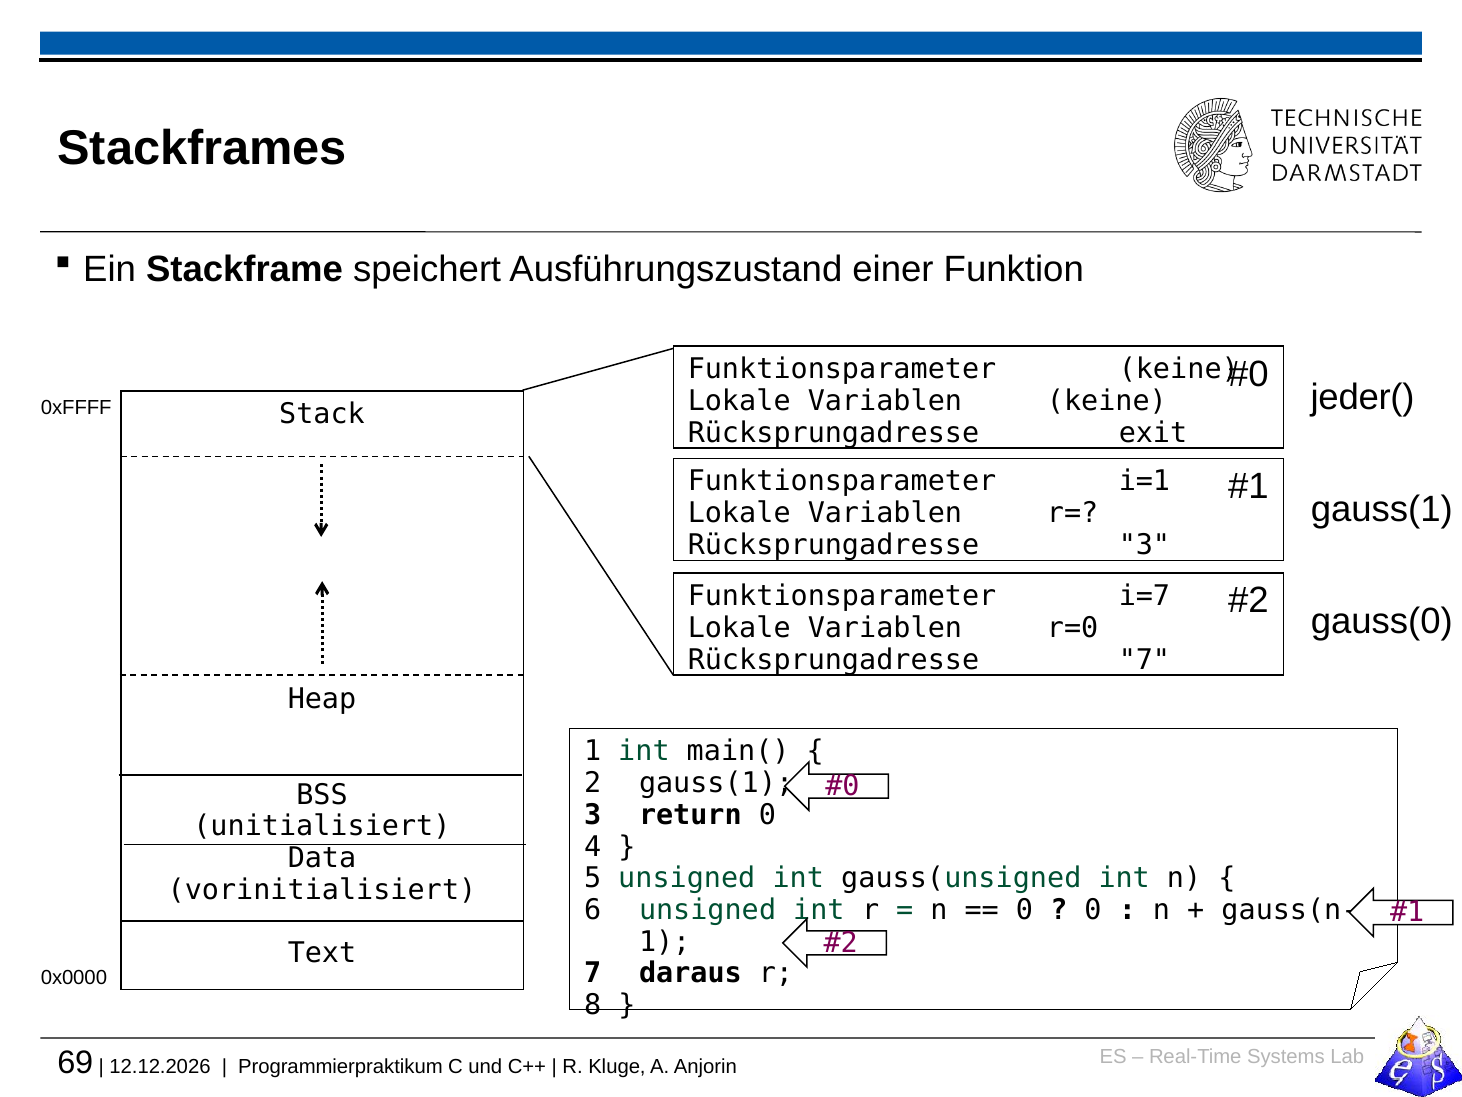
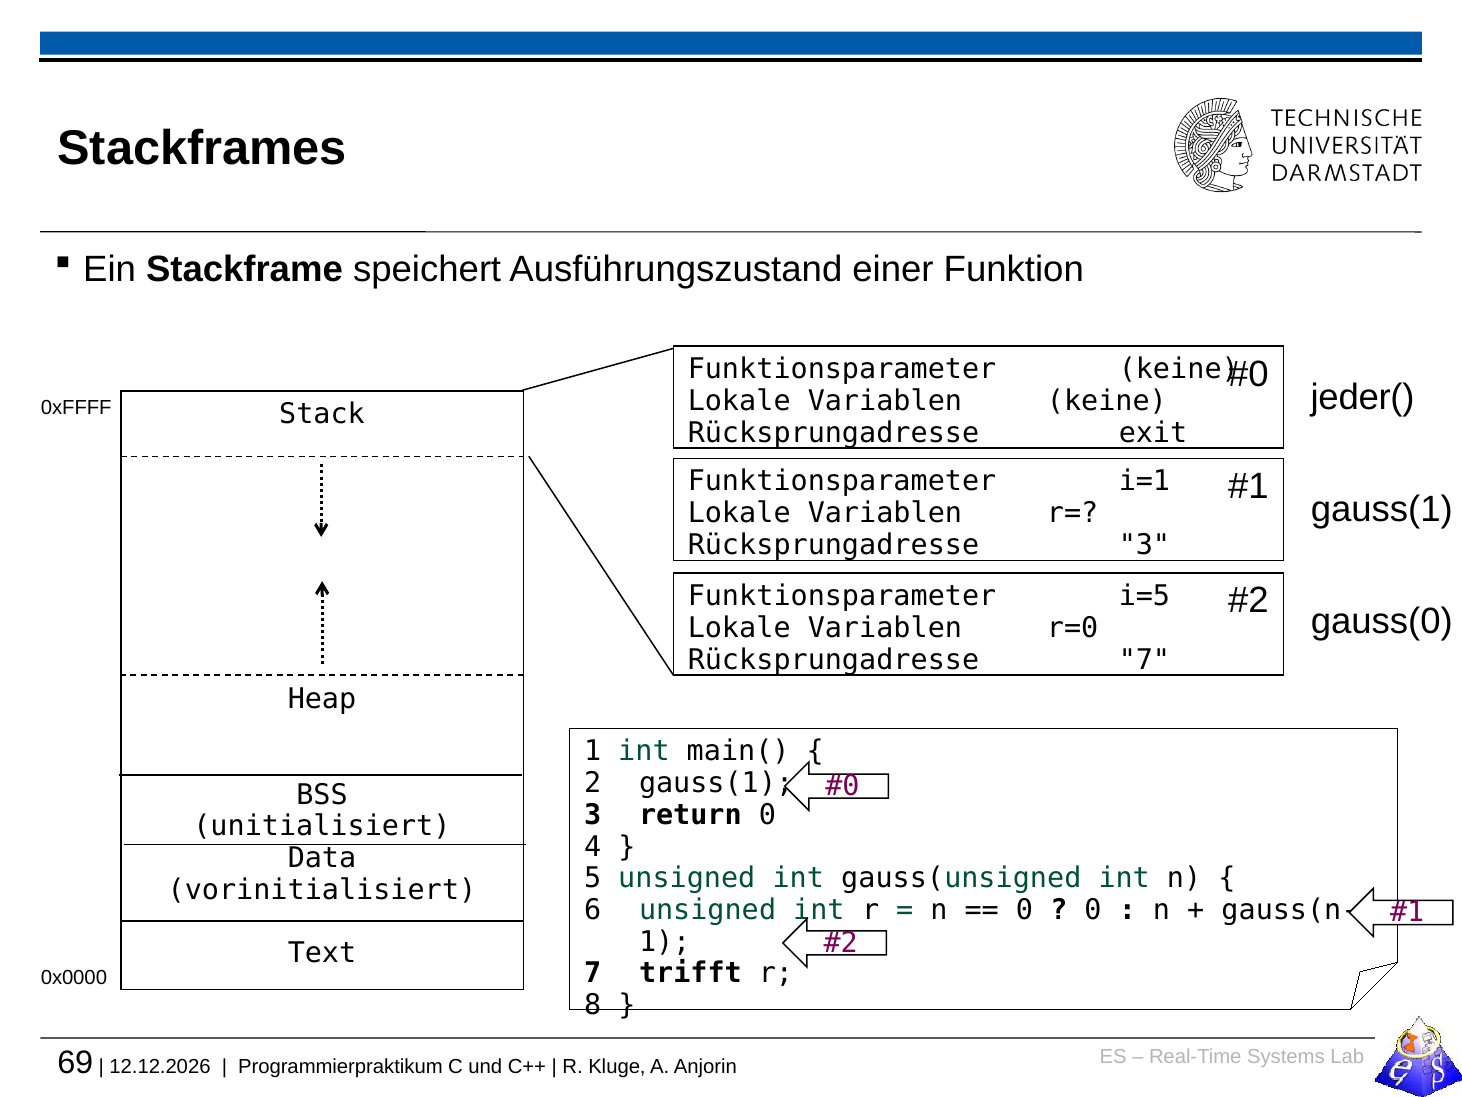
i=7: i=7 -> i=5 (1144, 596)
daraus: daraus -> trifft (690, 973)
